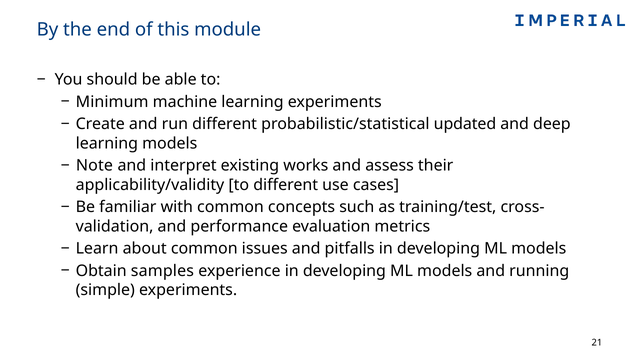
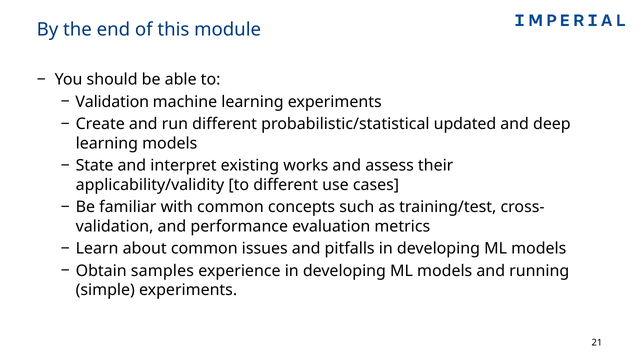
Minimum: Minimum -> Validation (112, 102)
Note: Note -> State (95, 166)
